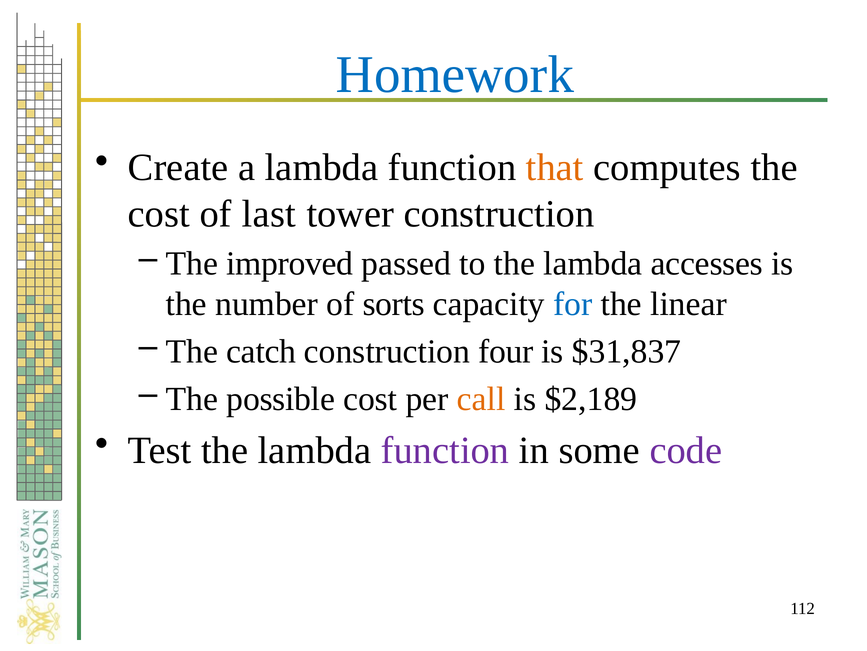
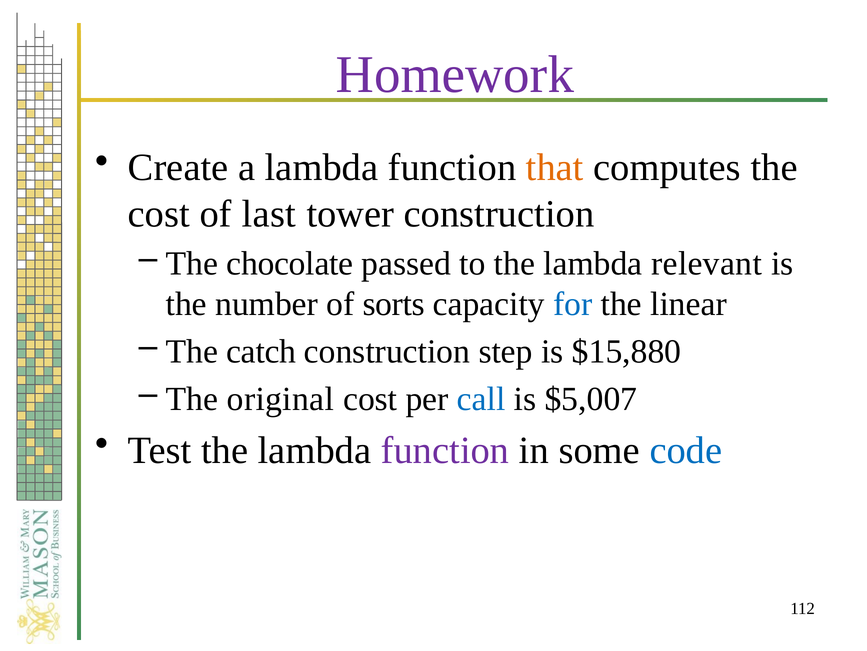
Homework colour: blue -> purple (455, 75)
improved: improved -> chocolate (290, 263)
accesses: accesses -> relevant (707, 263)
four: four -> step (506, 351)
$31,837: $31,837 -> $15,880 (627, 351)
possible: possible -> original (280, 398)
call colour: orange -> blue (481, 398)
$2,189: $2,189 -> $5,007 (591, 398)
code colour: purple -> blue (686, 450)
